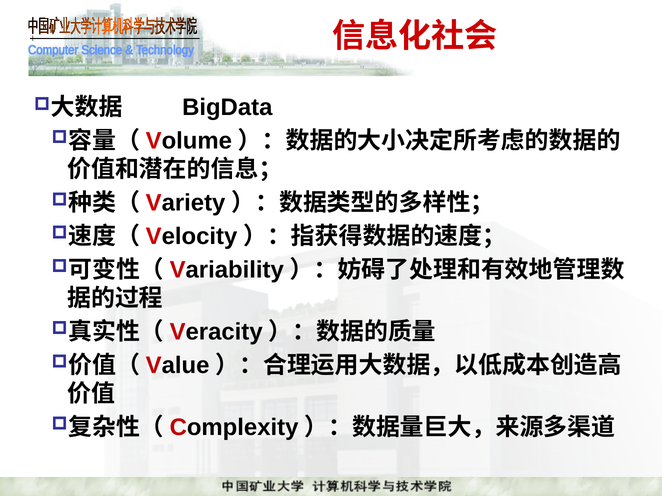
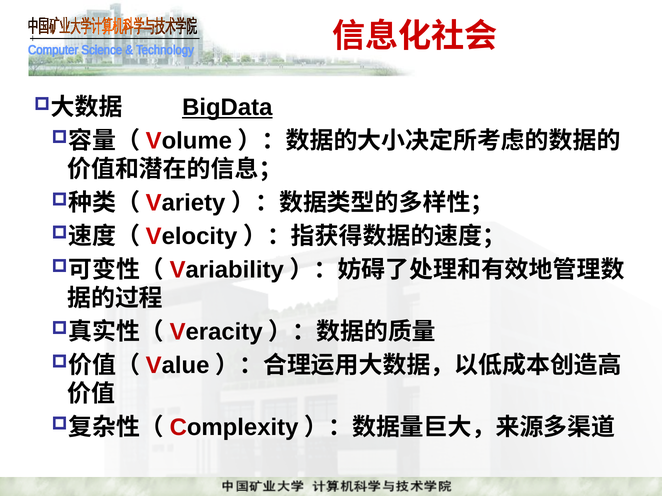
BigData underline: none -> present (227, 108)
